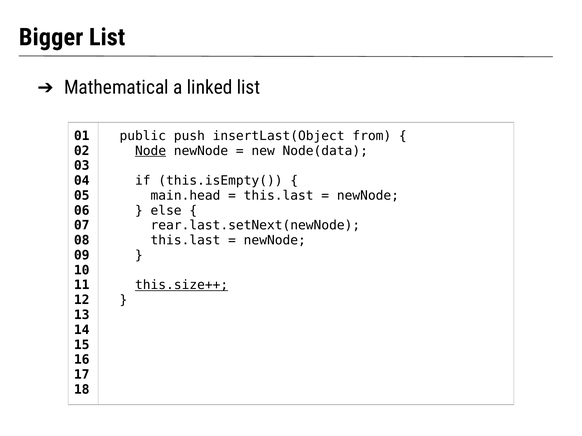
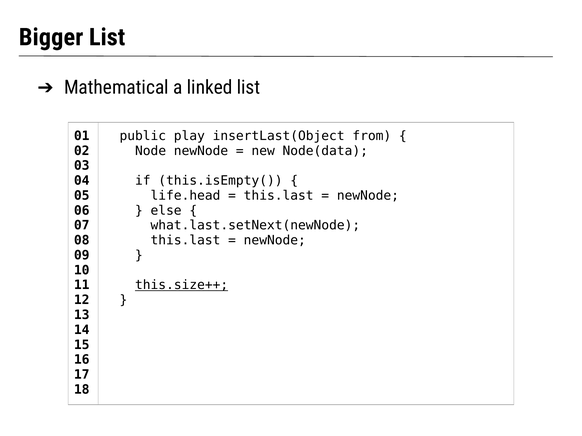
push: push -> play (189, 136)
Node underline: present -> none (151, 151)
main.head: main.head -> life.head (185, 196)
rear.last.setNext(newNode: rear.last.setNext(newNode -> what.last.setNext(newNode (255, 226)
